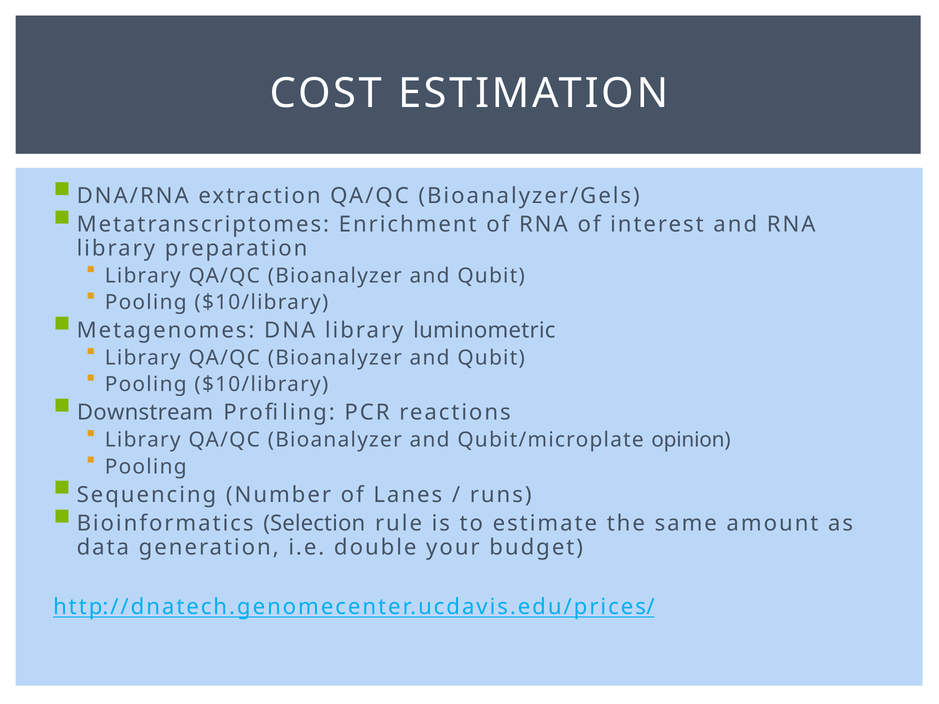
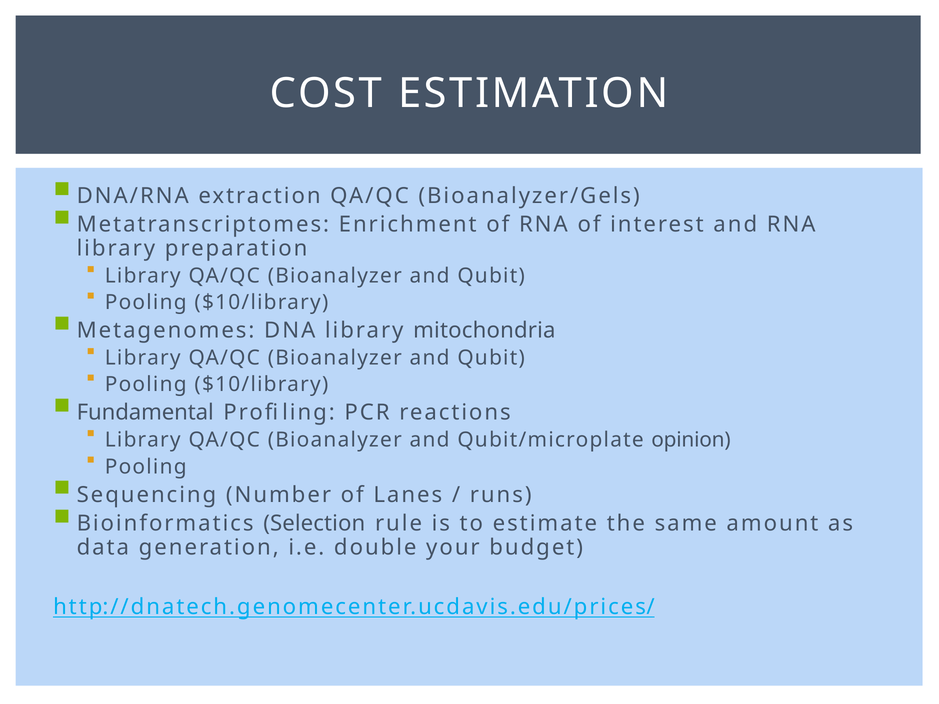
luminometric: luminometric -> mitochondria (484, 331)
Downstream: Downstream -> Fundamental (145, 413)
